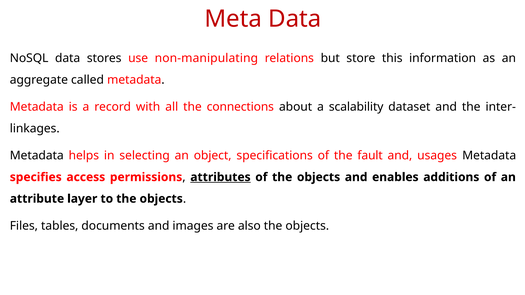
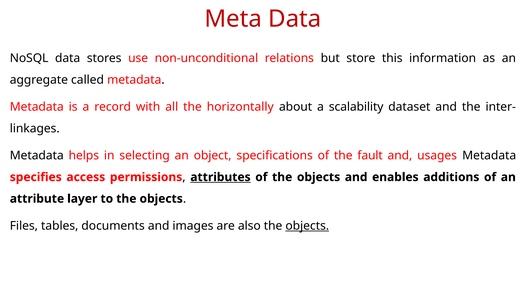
non-manipulating: non-manipulating -> non-unconditional (206, 58)
connections: connections -> horizontally (240, 107)
objects underline: none -> present (307, 226)
